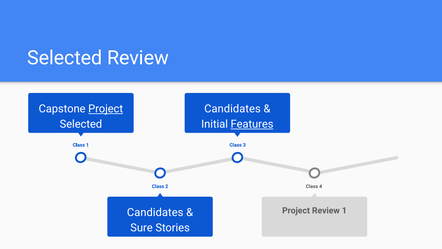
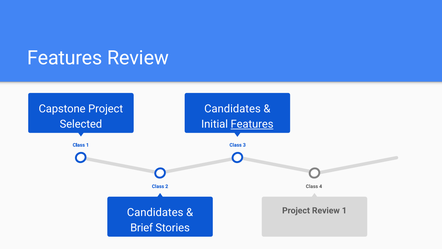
Selected: Selected -> Features (65, 58)
Project underline: present -> none (106, 109)
Sure: Sure -> Brief (142, 228)
